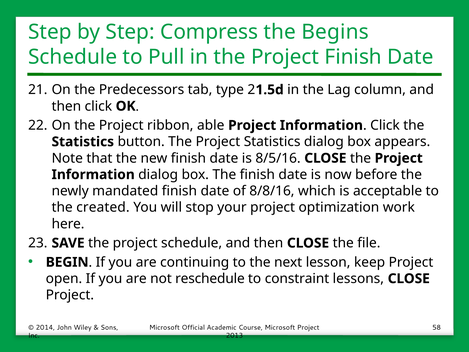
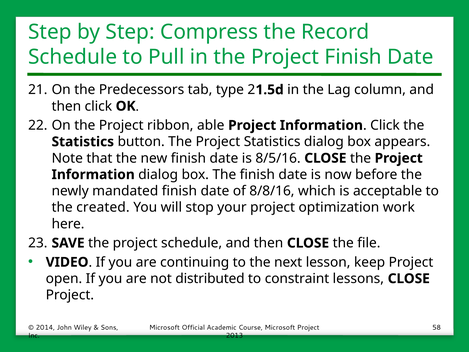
Begins: Begins -> Record (335, 32)
BEGIN: BEGIN -> VIDEO (67, 262)
reschedule: reschedule -> distributed (210, 278)
